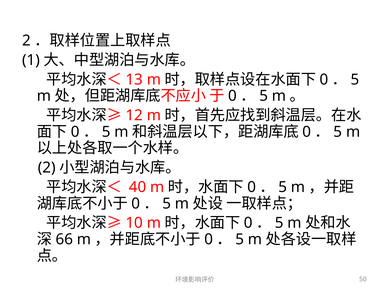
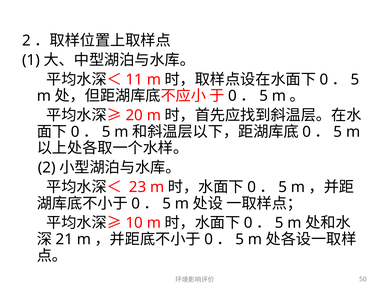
13: 13 -> 11 (134, 79)
12: 12 -> 20 (134, 115)
40: 40 -> 23 (138, 187)
66: 66 -> 21 (64, 239)
